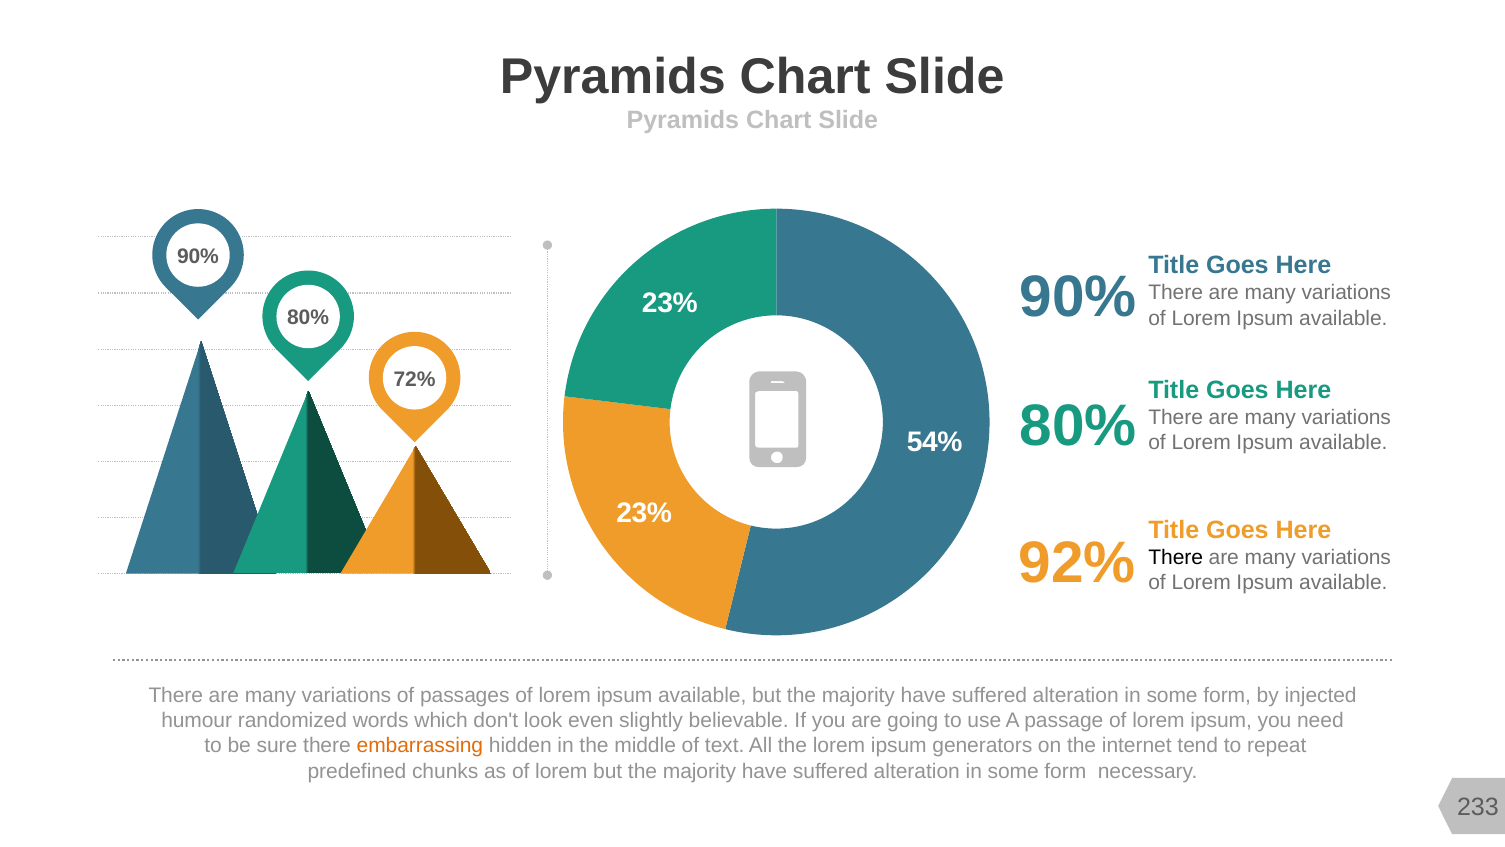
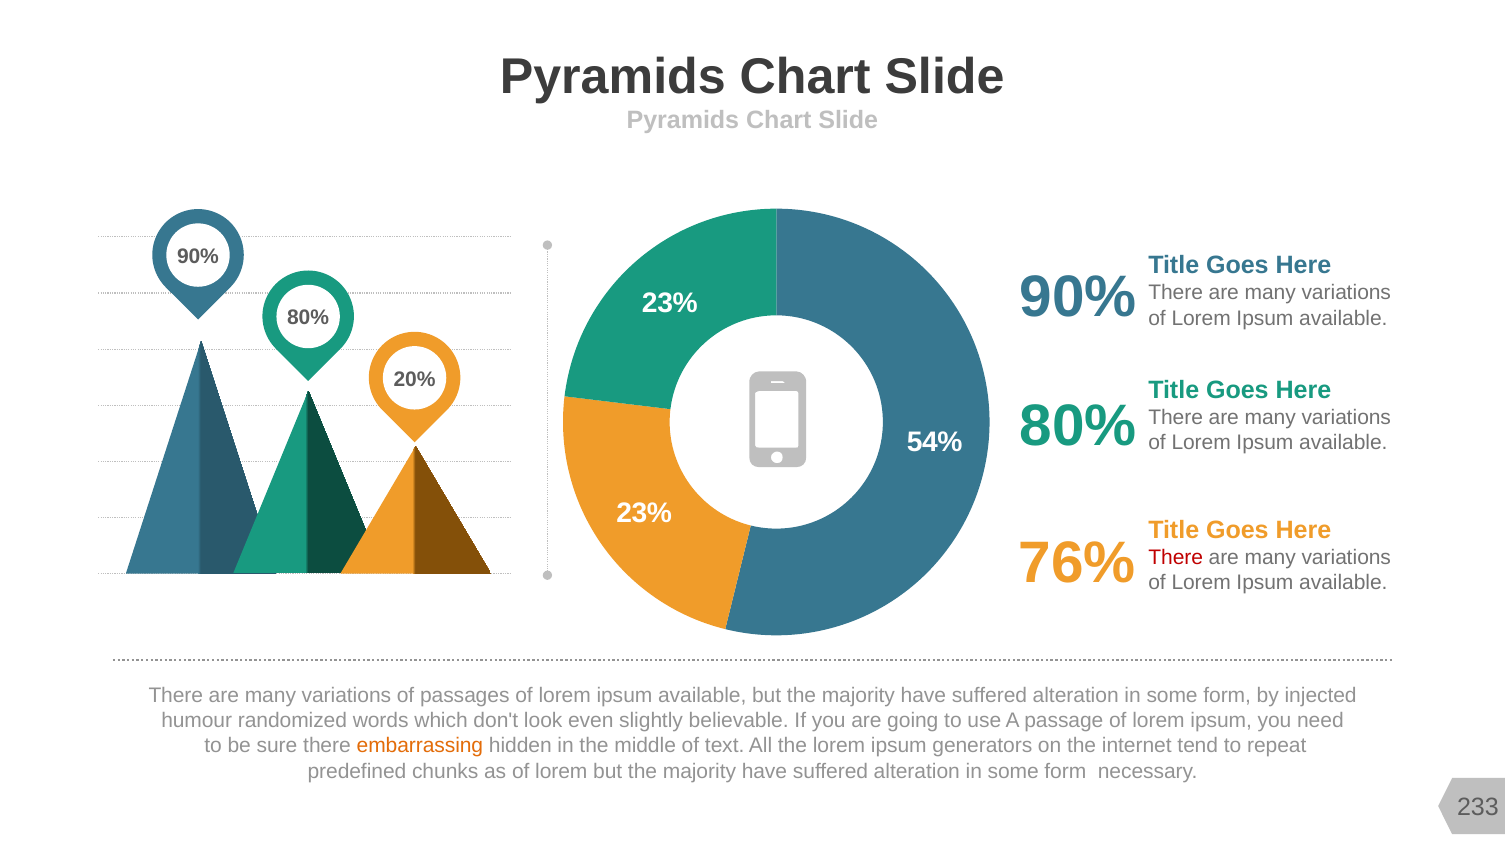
72%: 72% -> 20% (415, 379)
92%: 92% -> 76% (1077, 563)
There colour: black -> red (1176, 557)
